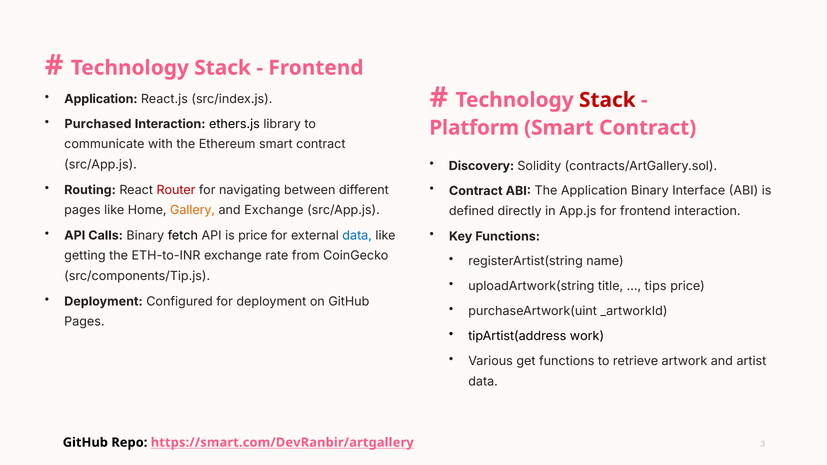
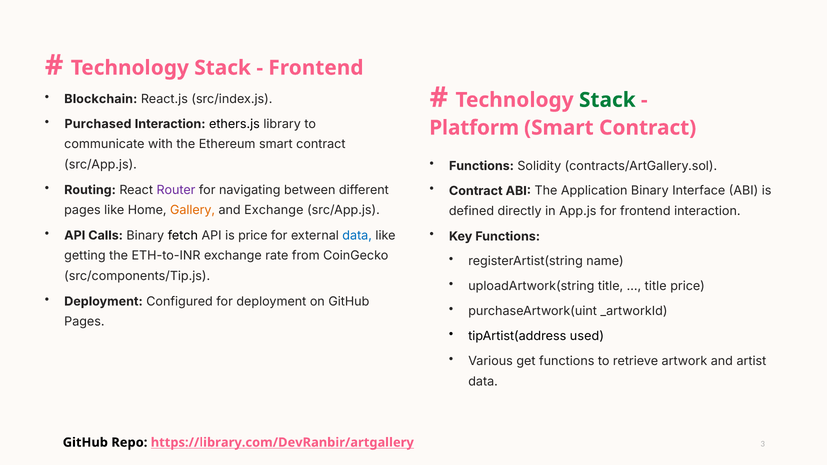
Application: Application -> Blockchain (101, 99)
Stack colour: red -> green (607, 100)
Discovery: Discovery -> Functions (481, 166)
Router colour: red -> purple (176, 190)
tips: tips -> title (656, 286)
work: work -> used (587, 336)
https://smart.com/DevRanbir/artgallery: https://smart.com/DevRanbir/artgallery -> https://library.com/DevRanbir/artgallery (282, 443)
